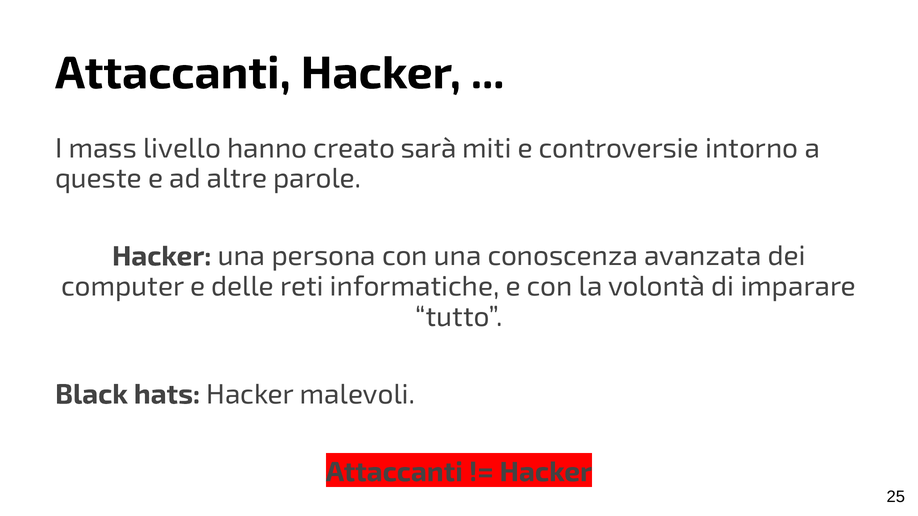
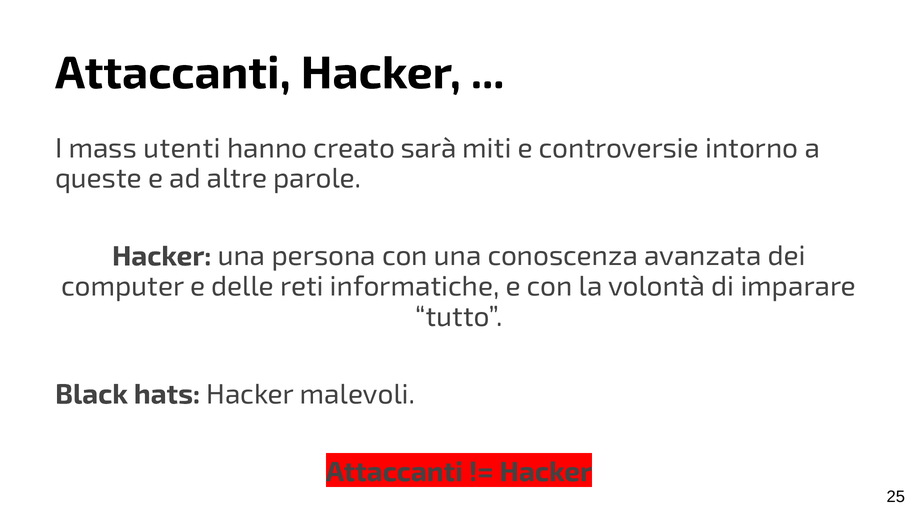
livello: livello -> utenti (182, 148)
